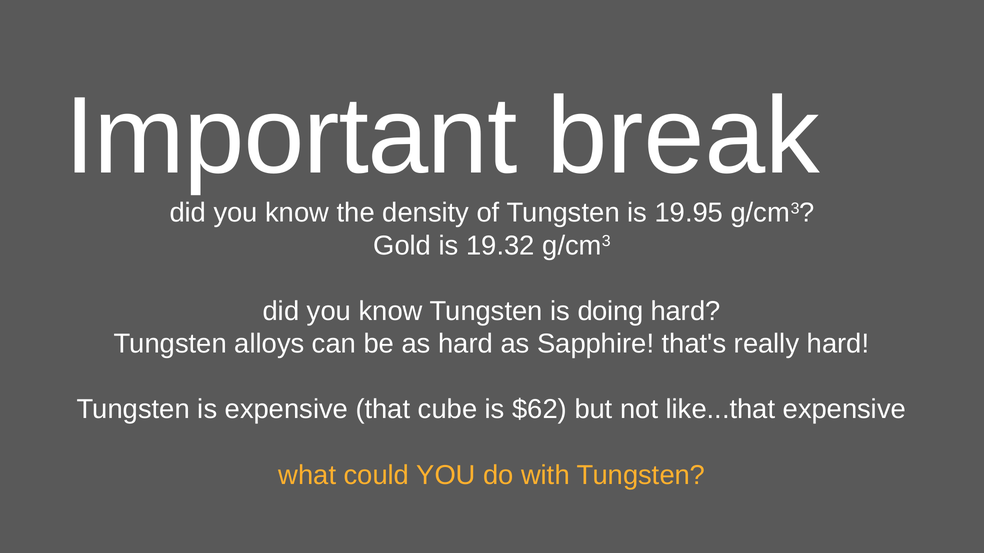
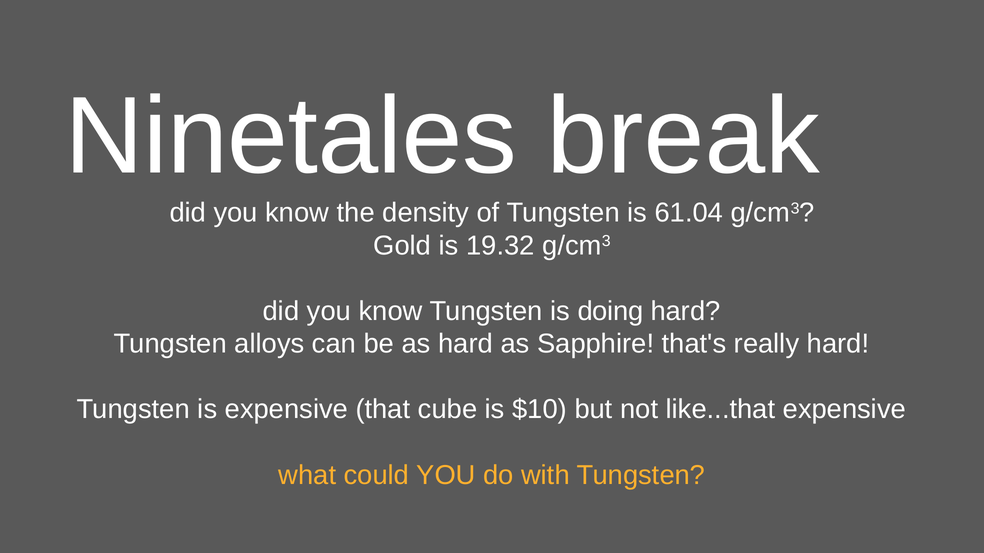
Important: Important -> Ninetales (291, 137)
19.95: 19.95 -> 61.04 (689, 213)
$62: $62 -> $10 (540, 410)
